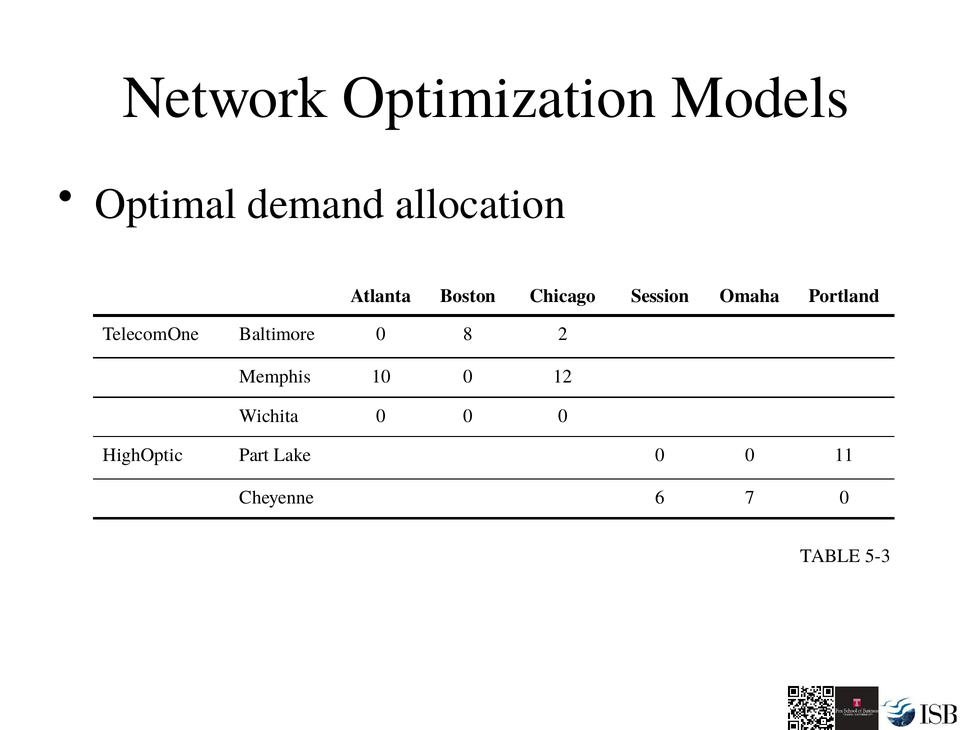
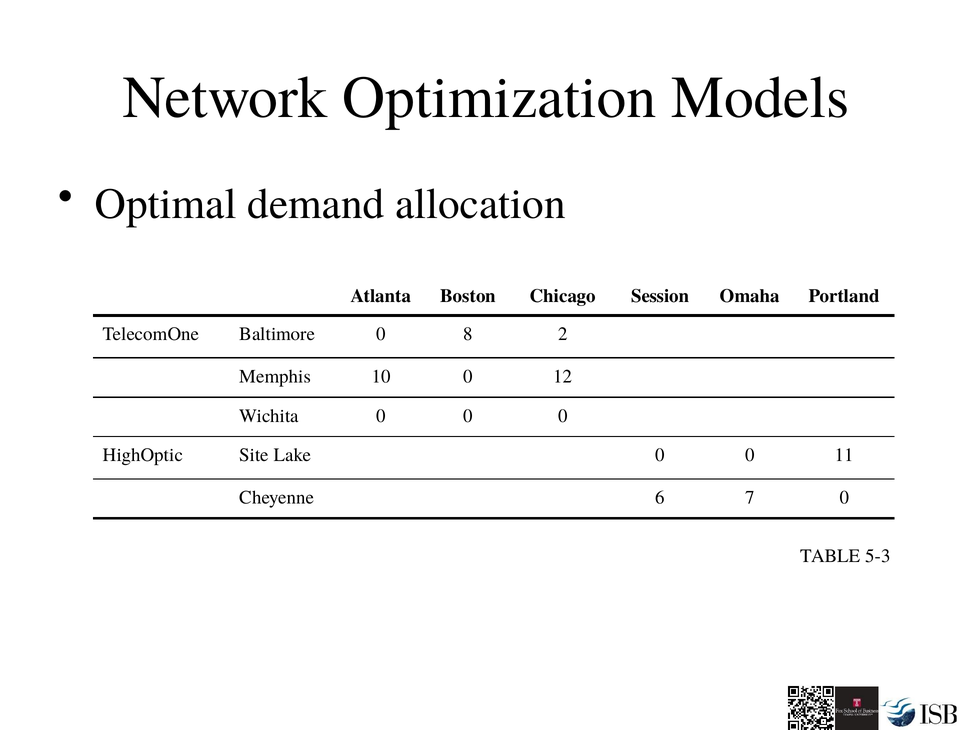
Part: Part -> Site (254, 455)
